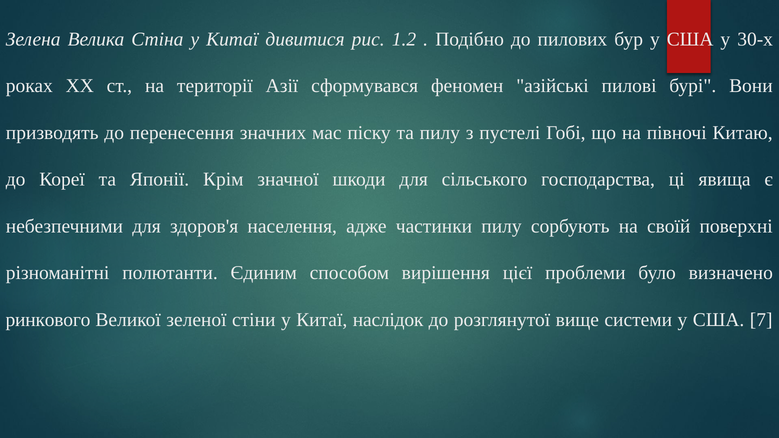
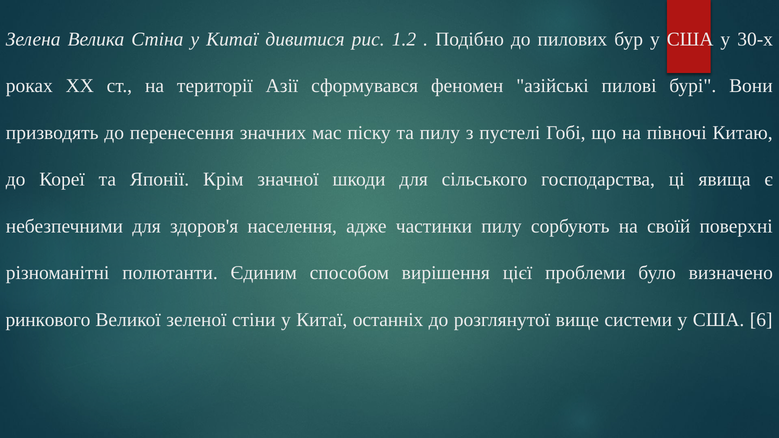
наслідок: наслідок -> останніх (388, 320)
7: 7 -> 6 (761, 320)
